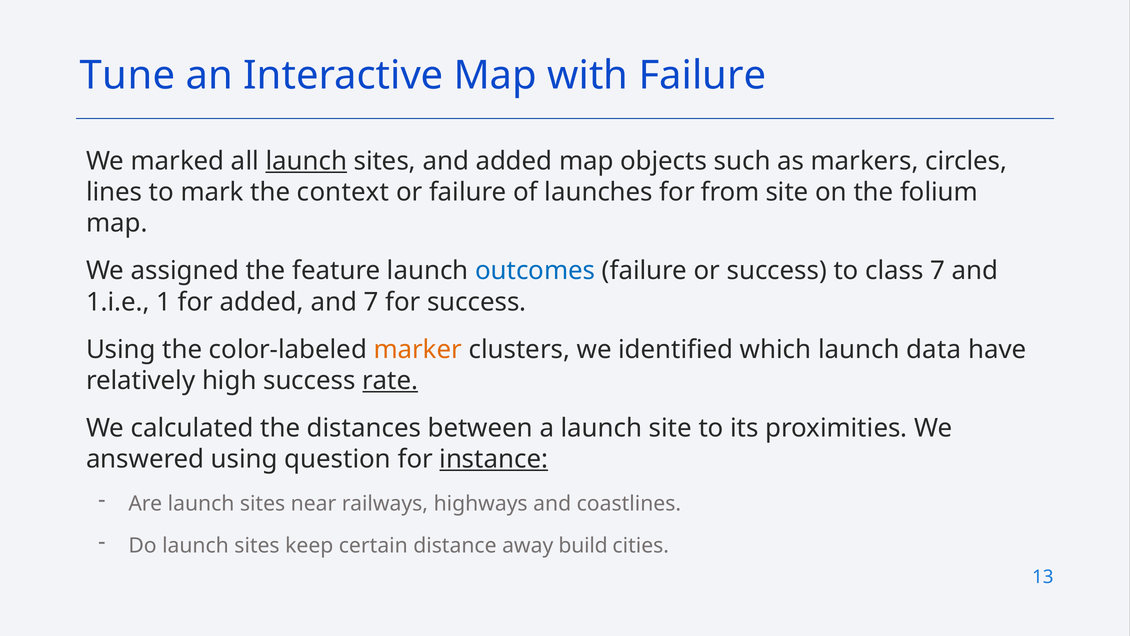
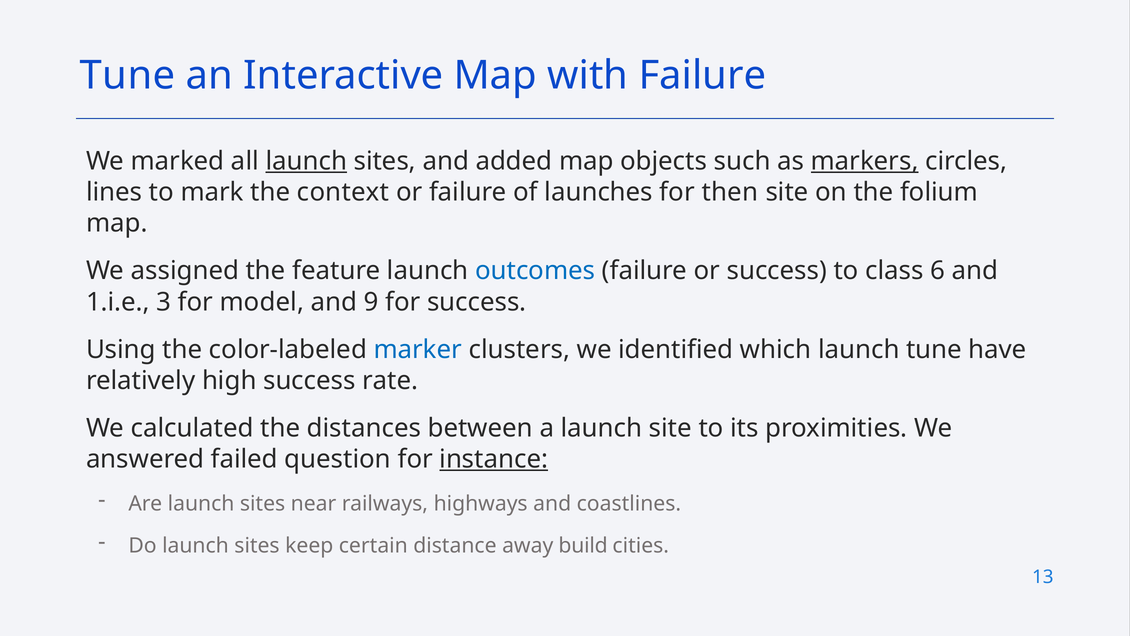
markers underline: none -> present (865, 161)
from: from -> then (730, 192)
class 7: 7 -> 6 (938, 271)
1: 1 -> 3 (164, 302)
for added: added -> model (262, 302)
and 7: 7 -> 9 (371, 302)
marker colour: orange -> blue (418, 349)
launch data: data -> tune (934, 349)
rate underline: present -> none (390, 380)
answered using: using -> failed (244, 459)
